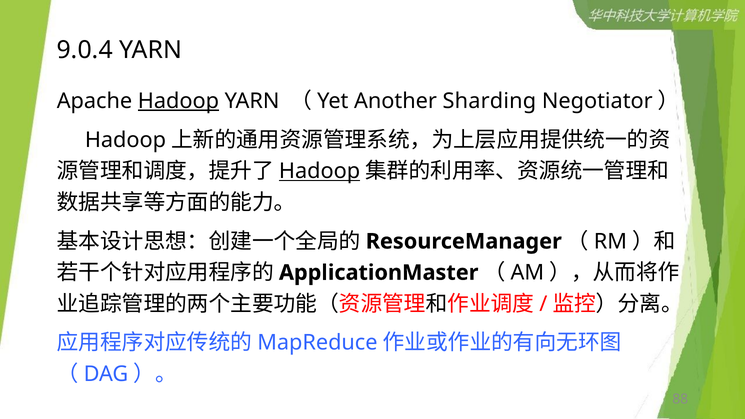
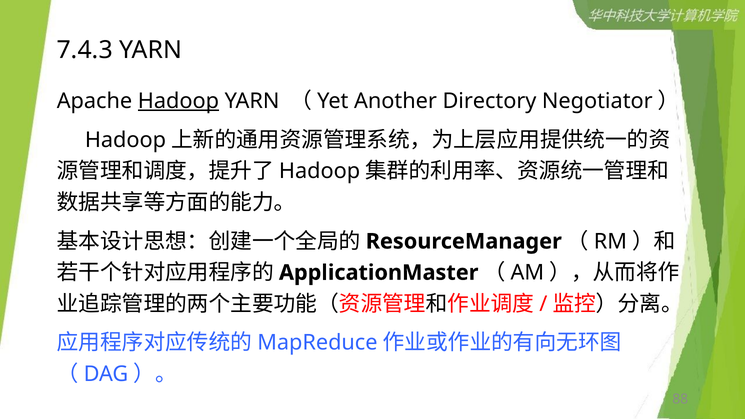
9.0.4: 9.0.4 -> 7.4.3 (85, 50)
Sharding: Sharding -> Directory (489, 101)
Hadoop underline: present -> none (320, 171)
